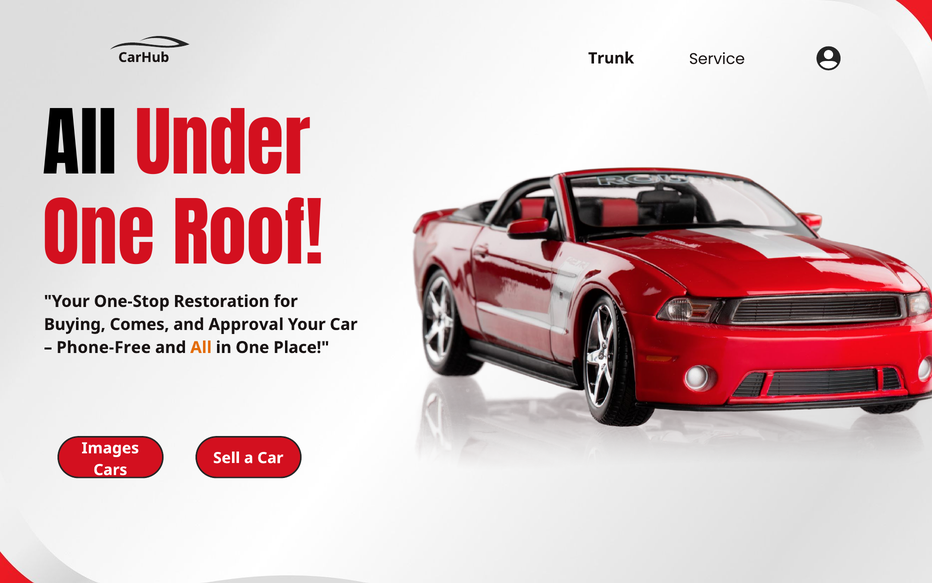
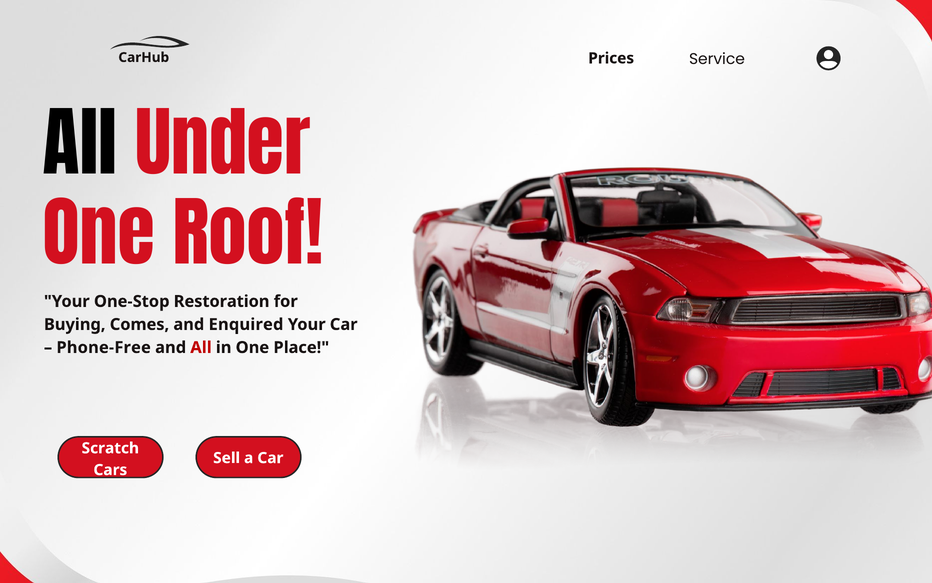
Trunk: Trunk -> Prices (611, 58)
Approval: Approval -> Enquired (246, 324)
All colour: orange -> red (201, 347)
Images: Images -> Scratch (110, 448)
